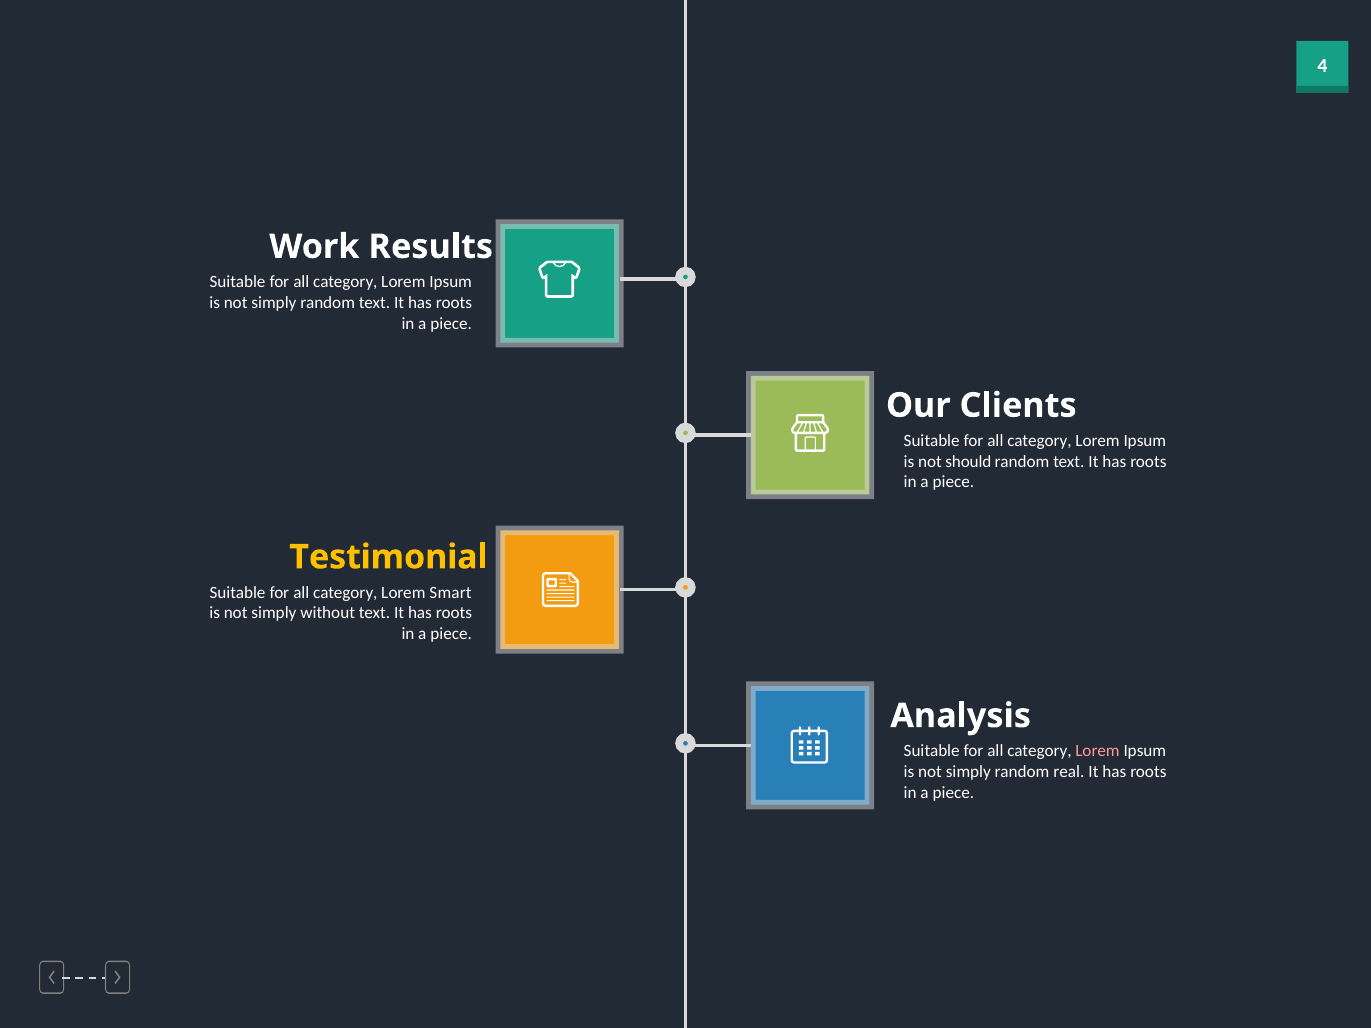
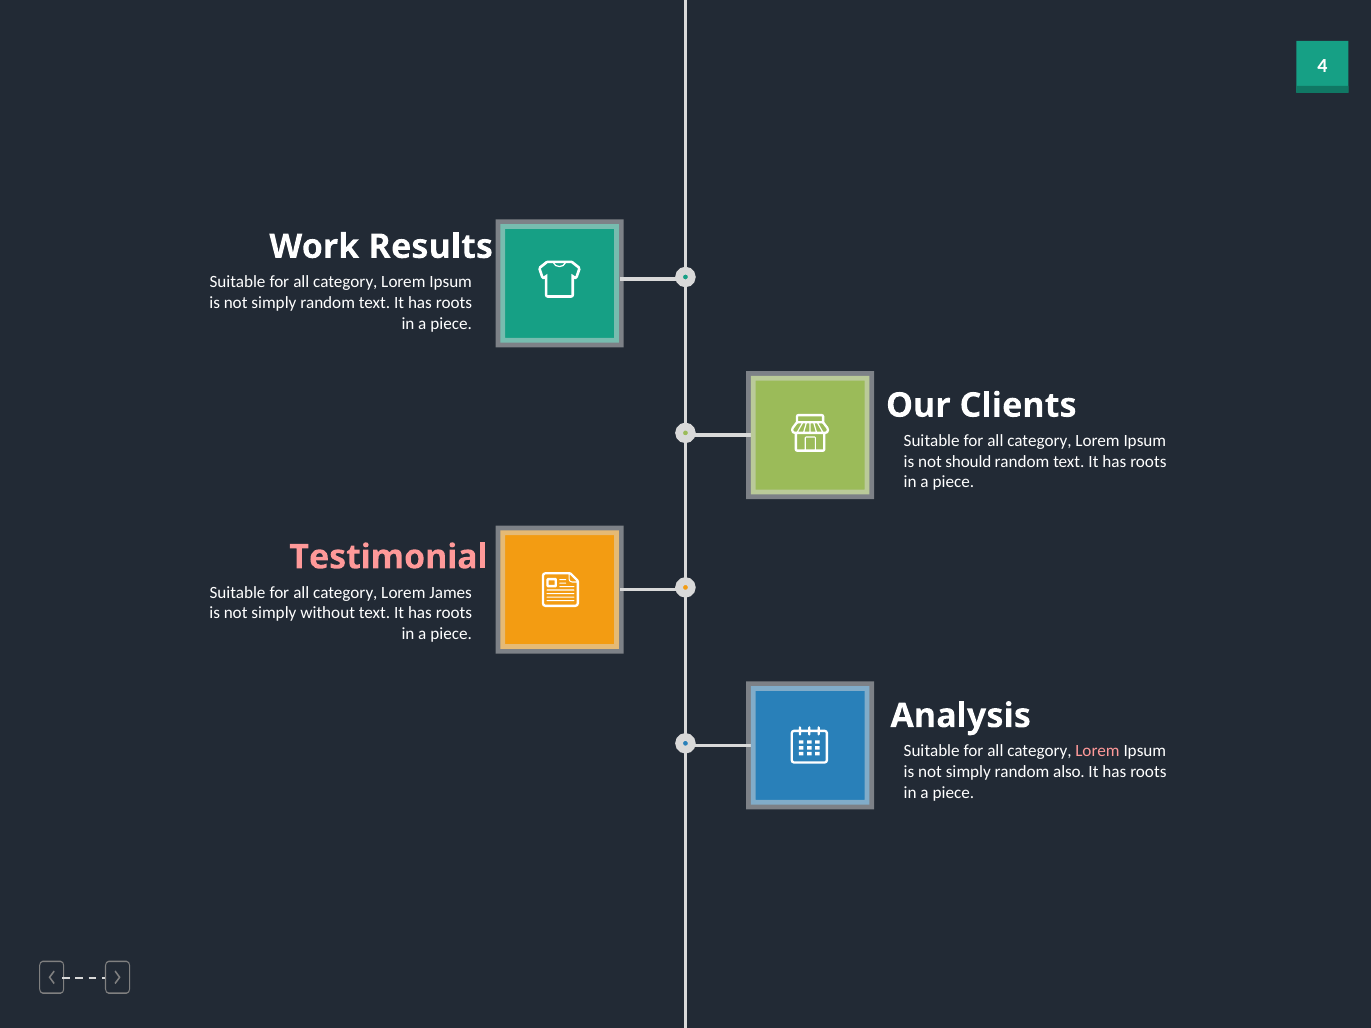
Testimonial colour: yellow -> pink (388, 557)
Smart: Smart -> James (451, 593)
real: real -> also (1069, 772)
